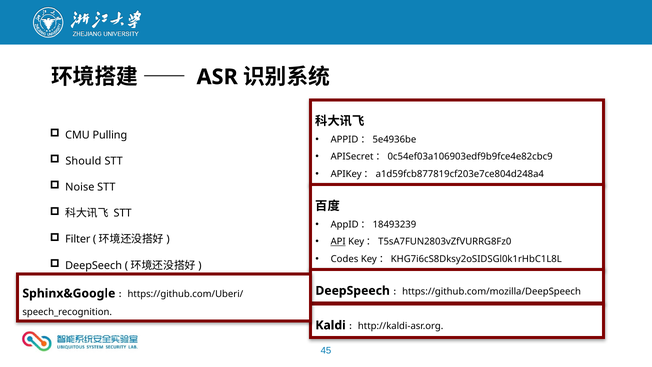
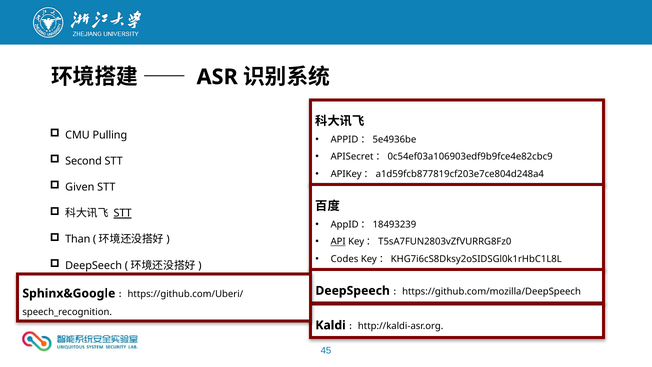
Should: Should -> Second (84, 161)
Noise: Noise -> Given (80, 187)
STT underline: none -> present (123, 213)
Filter: Filter -> Than (78, 239)
